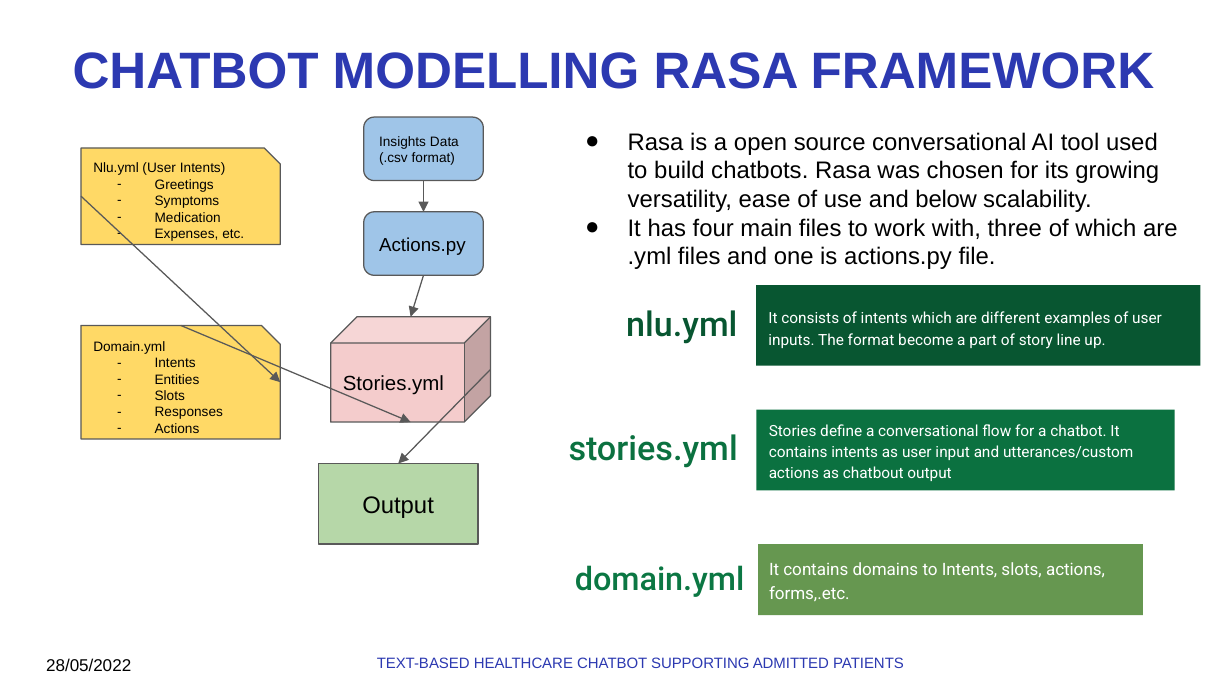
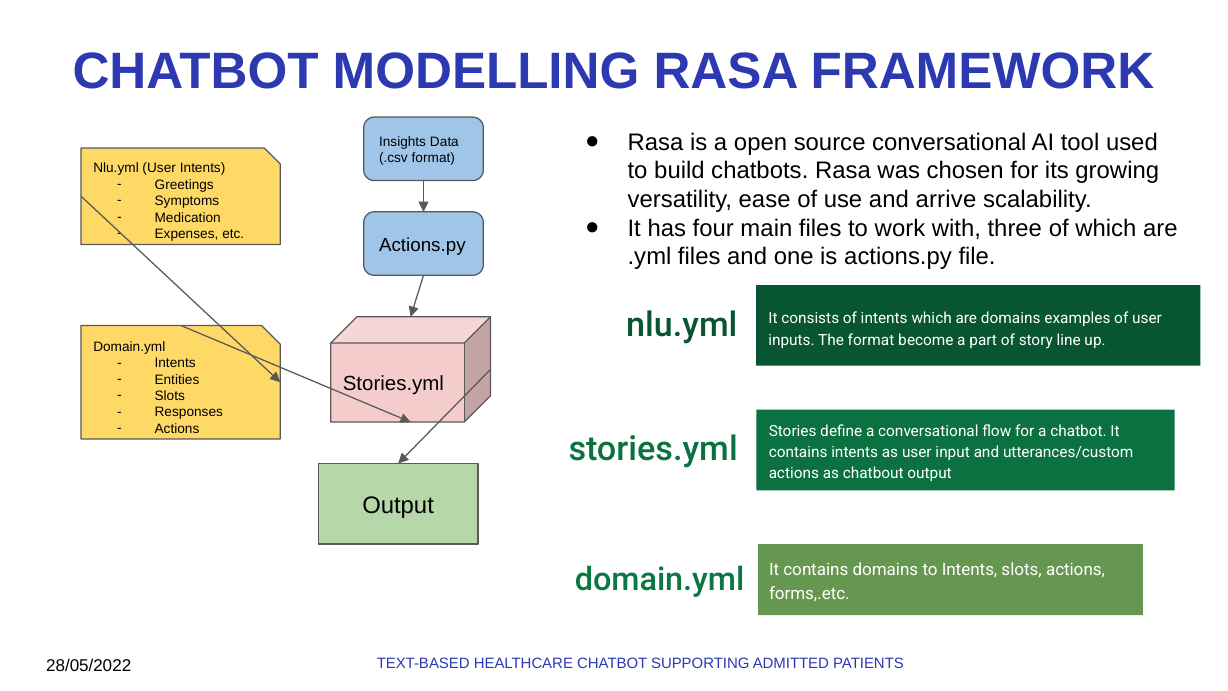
below: below -> arrive (946, 200)
are different: different -> domains (1011, 319)
